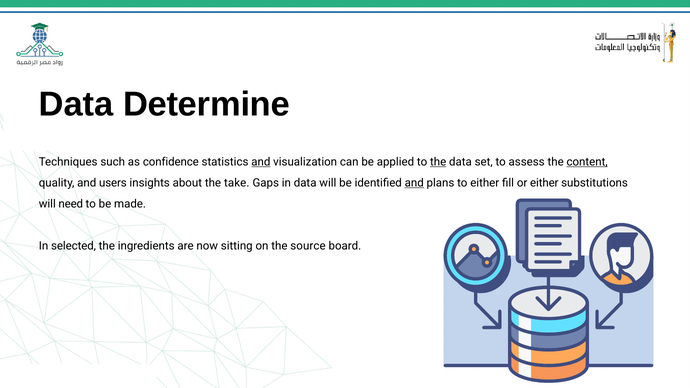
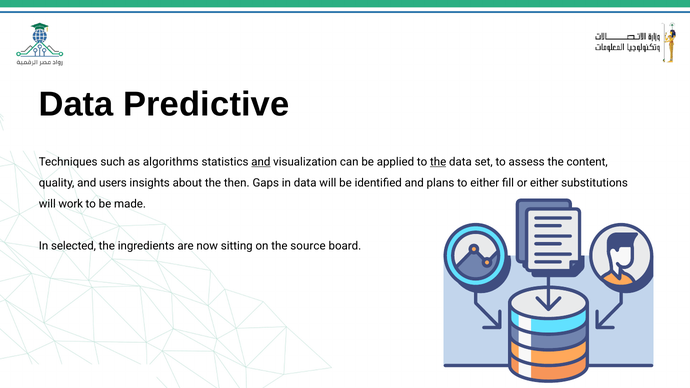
Determine: Determine -> Predictive (206, 105)
confidence: confidence -> algorithms (171, 162)
content underline: present -> none (587, 162)
take: take -> then (237, 183)
and underline: present -> none (414, 183)
need: need -> work (71, 204)
